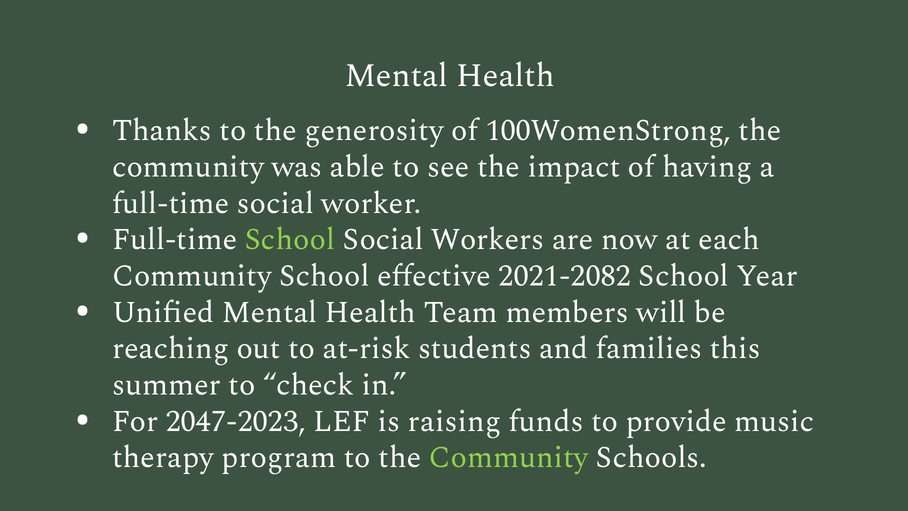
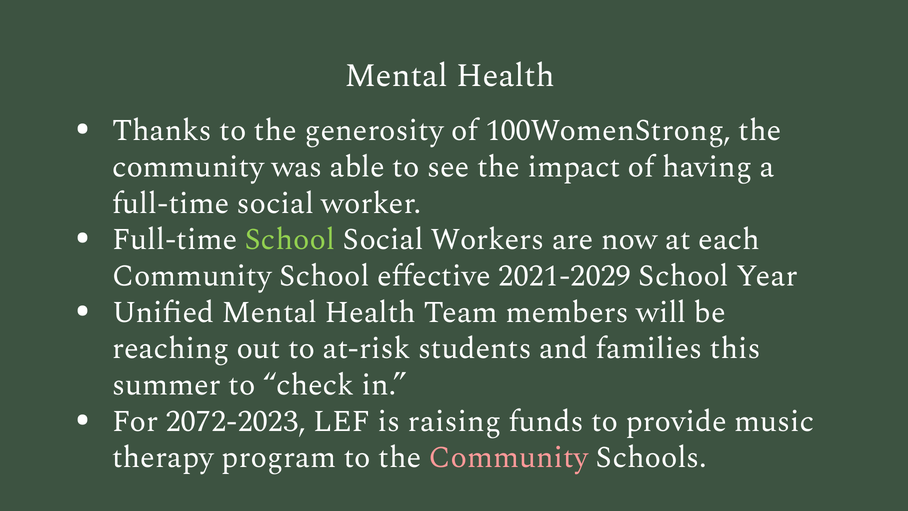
2021-2082: 2021-2082 -> 2021-2029 (565, 276)
2047-2023: 2047-2023 -> 2072-2023 (236, 421)
Community colour: light green -> pink (509, 457)
